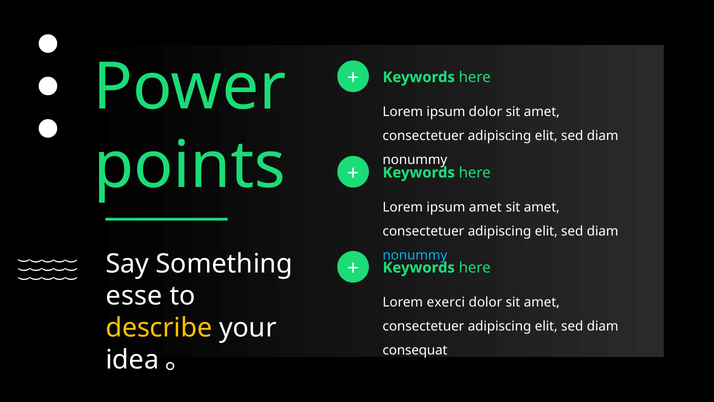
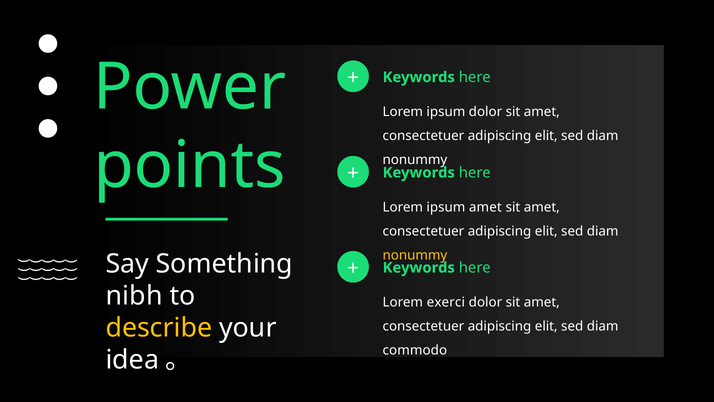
nonummy colour: light blue -> yellow (415, 255)
esse: esse -> nibh (134, 296)
consequat: consequat -> commodo (415, 350)
